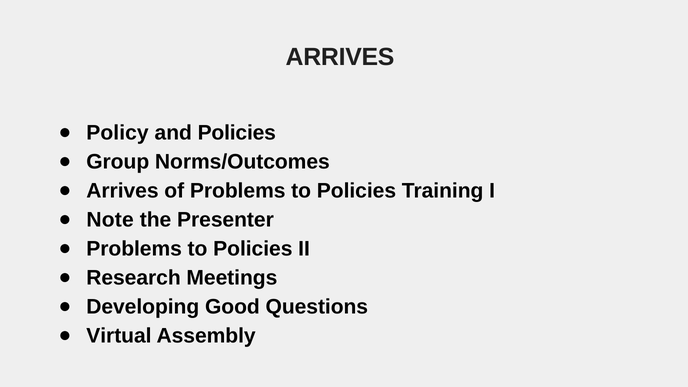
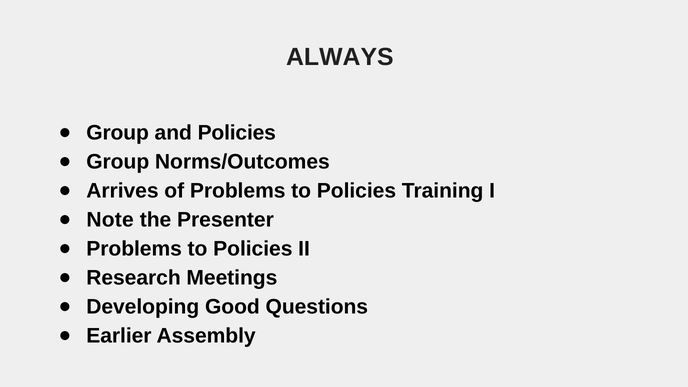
ARRIVES: ARRIVES -> ALWAYS (340, 57)
Policy: Policy -> Group (118, 133)
Virtual: Virtual -> Earlier (119, 336)
